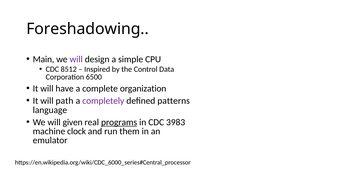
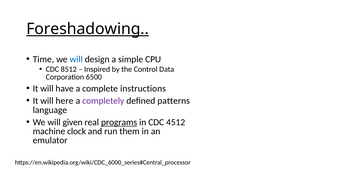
Foreshadowing underline: none -> present (88, 29)
Main: Main -> Time (43, 59)
will colour: purple -> blue (76, 59)
organization: organization -> instructions (143, 89)
path: path -> here (65, 101)
3983: 3983 -> 4512 (176, 122)
